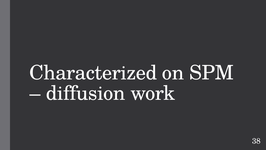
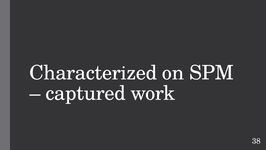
diffusion: diffusion -> captured (86, 93)
